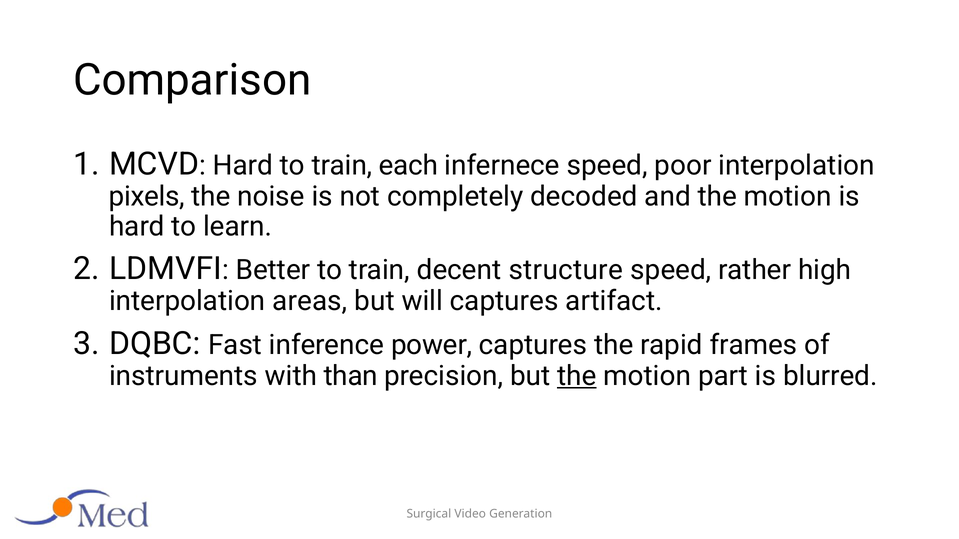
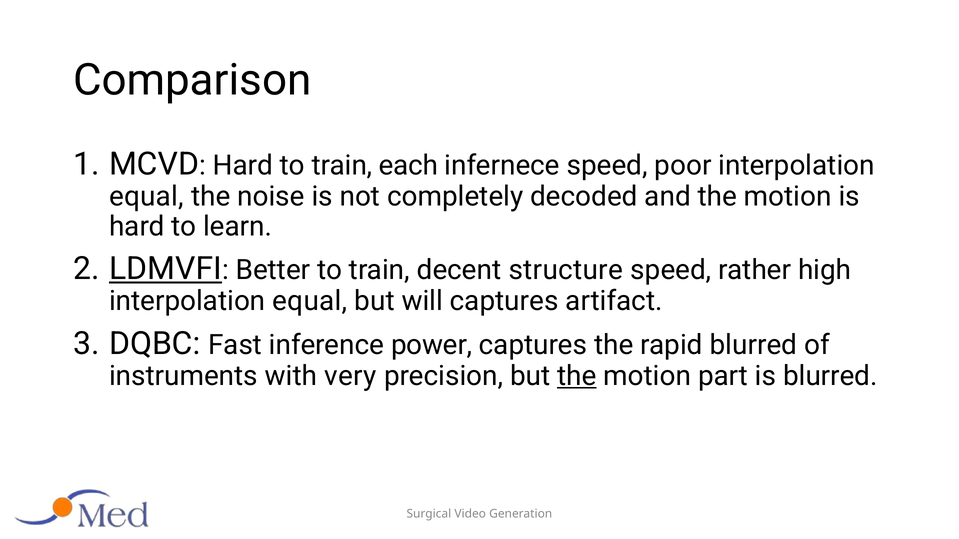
pixels: pixels -> equal (146, 197)
LDMVFI underline: none -> present (165, 269)
areas: areas -> equal (310, 301)
rapid frames: frames -> blurred (753, 345)
than: than -> very (350, 376)
